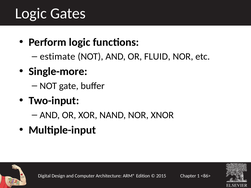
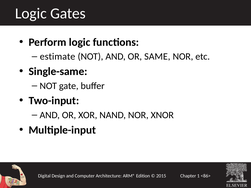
FLUID: FLUID -> SAME (157, 57)
Single-more: Single-more -> Single-same (58, 71)
